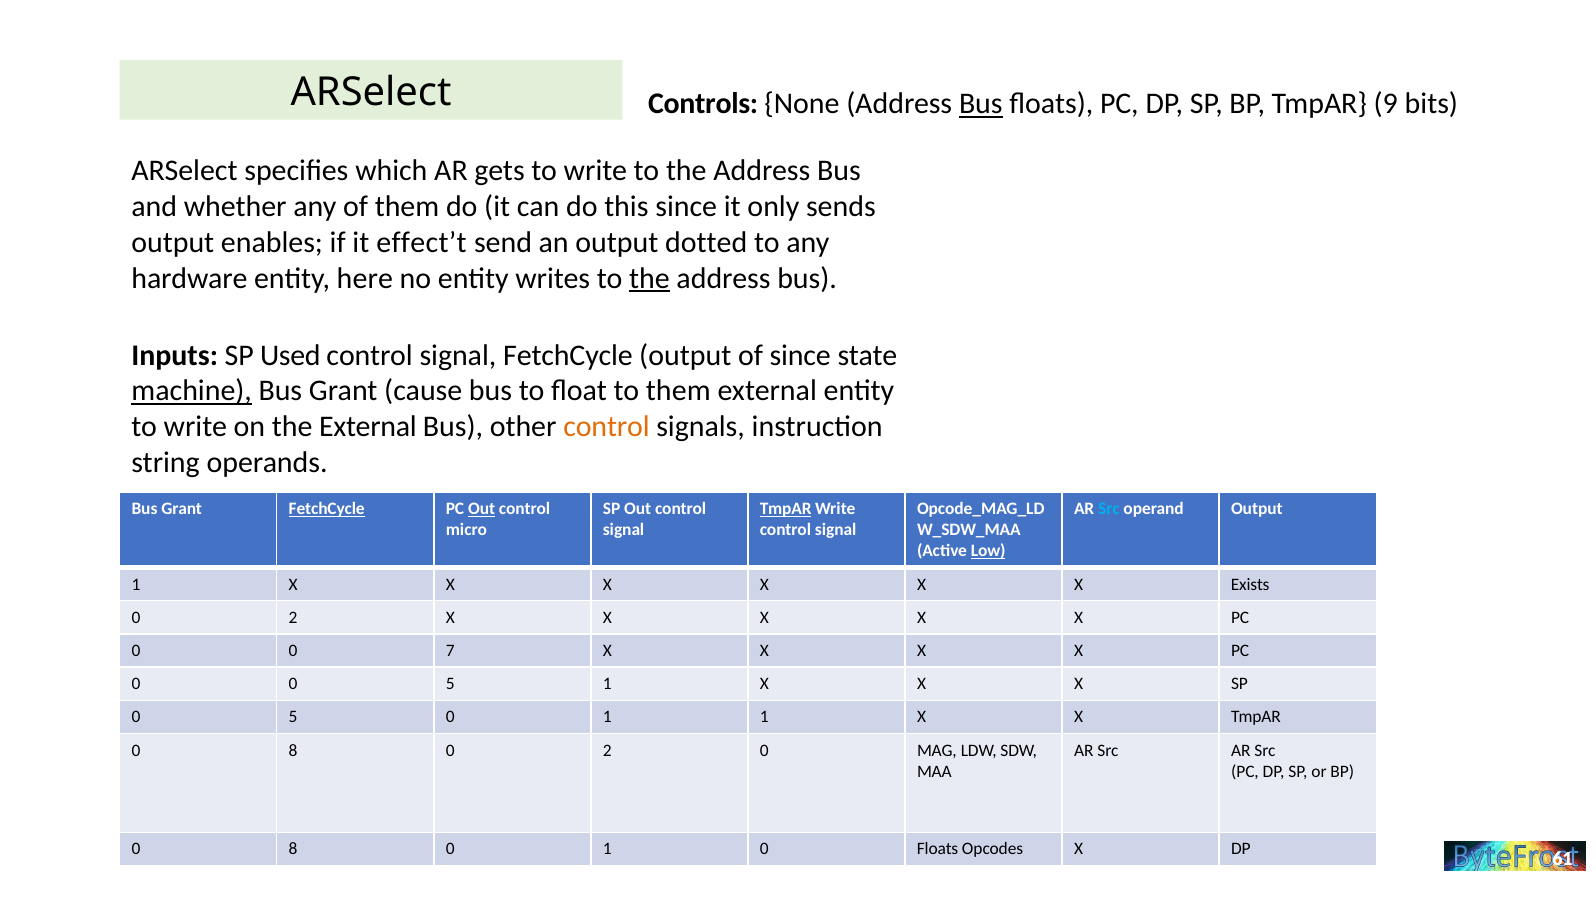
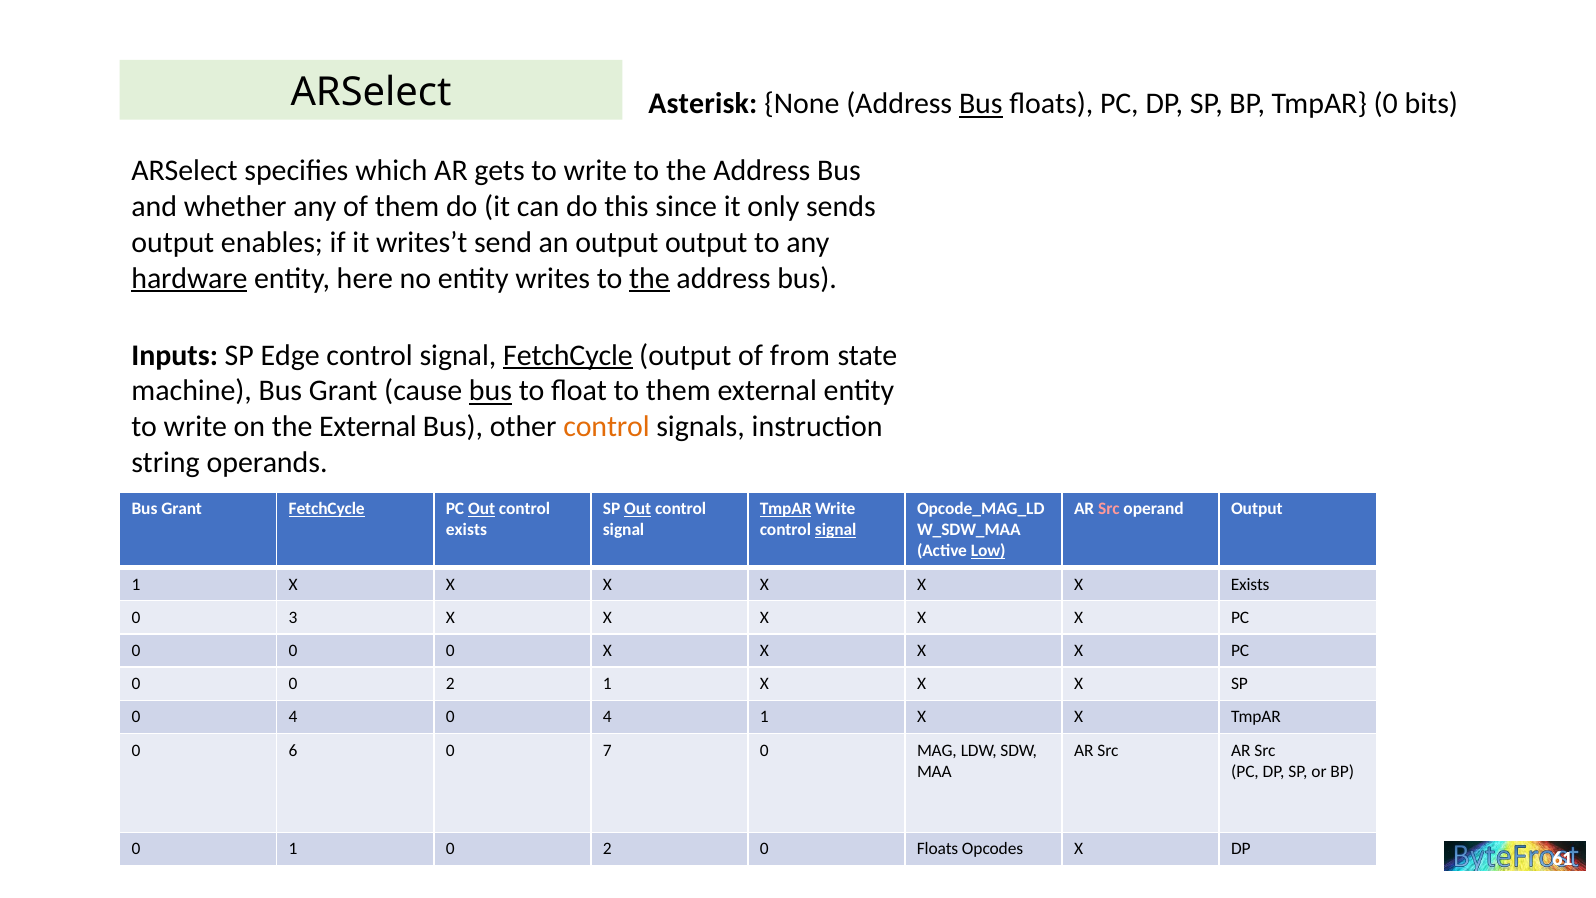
Controls: Controls -> Asterisk (703, 104)
BP TmpAR 9: 9 -> 0 (1386, 104)
effect’t: effect’t -> writes’t (422, 242)
output dotted: dotted -> output (706, 242)
hardware underline: none -> present (190, 278)
Used: Used -> Edge (290, 355)
FetchCycle underline: none -> present (568, 355)
of since: since -> from (800, 355)
machine underline: present -> none (192, 391)
bus underline: none -> present (491, 391)
Out underline: none -> present (638, 509)
Src colour: light blue -> pink (1109, 509)
micro: micro -> exists (466, 530)
signal underline: none -> present (836, 530)
2: 2 -> 3 (293, 617)
0 0 7: 7 -> 0 (450, 651)
0 0 5: 5 -> 2 (450, 684)
5: 5 -> 4 (293, 717)
1: 1 -> 4 (607, 717)
8: 8 -> 6 (293, 750)
2: 2 -> 7 (607, 750)
8: 8 -> 1 (293, 849)
1: 1 -> 2 (607, 849)
